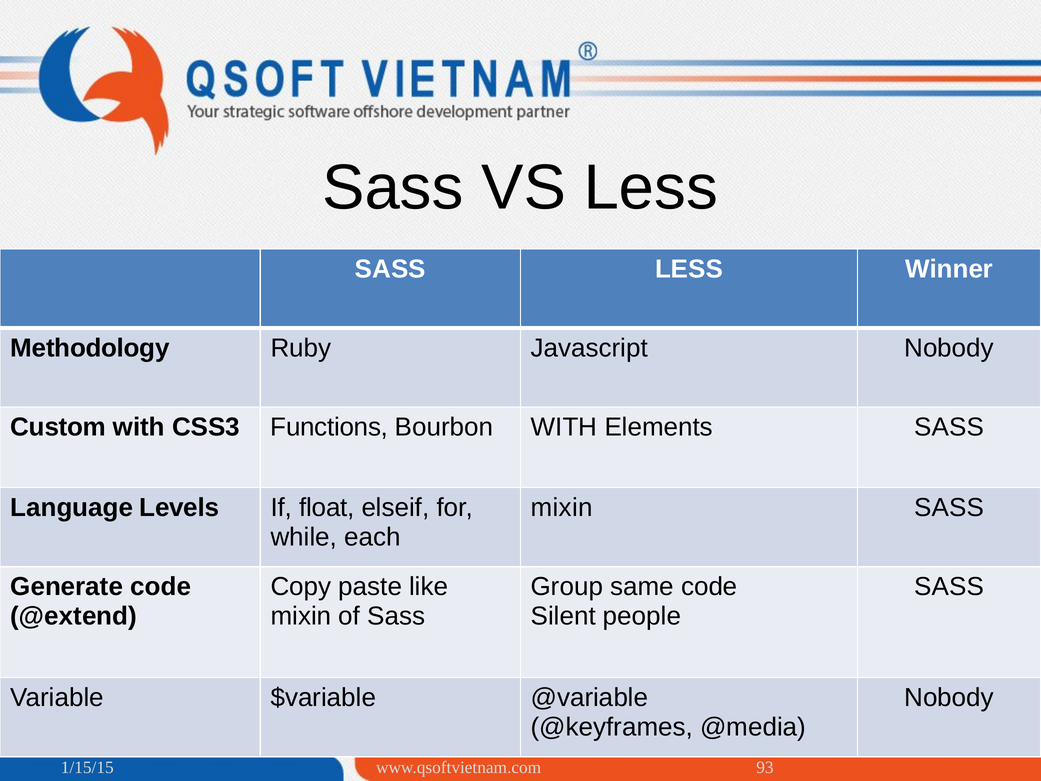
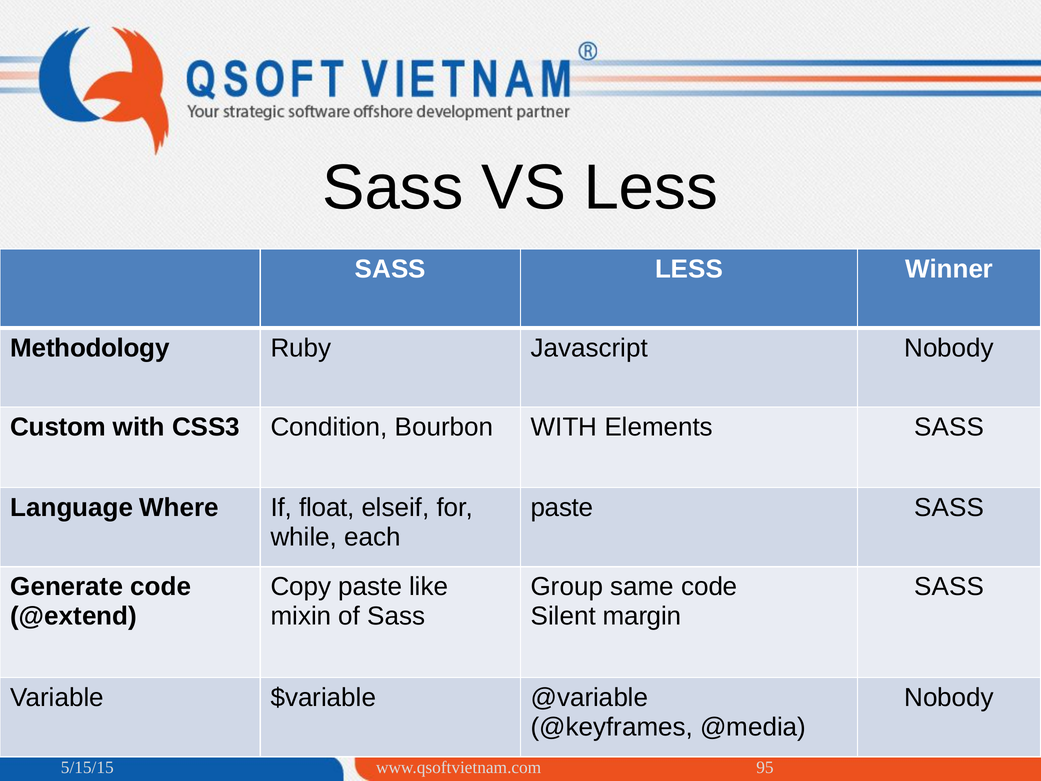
Functions: Functions -> Condition (329, 427)
Levels: Levels -> Where (179, 508)
mixin: mixin -> paste (562, 508)
people: people -> margin (642, 616)
1/15/15: 1/15/15 -> 5/15/15 (87, 767)
93: 93 -> 95 (765, 767)
